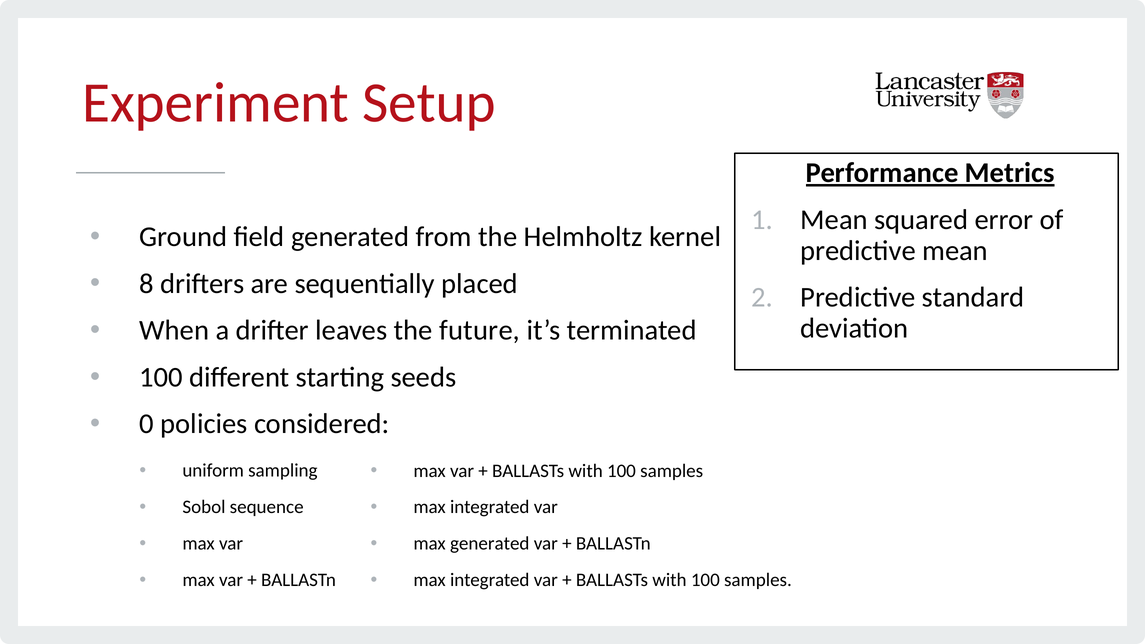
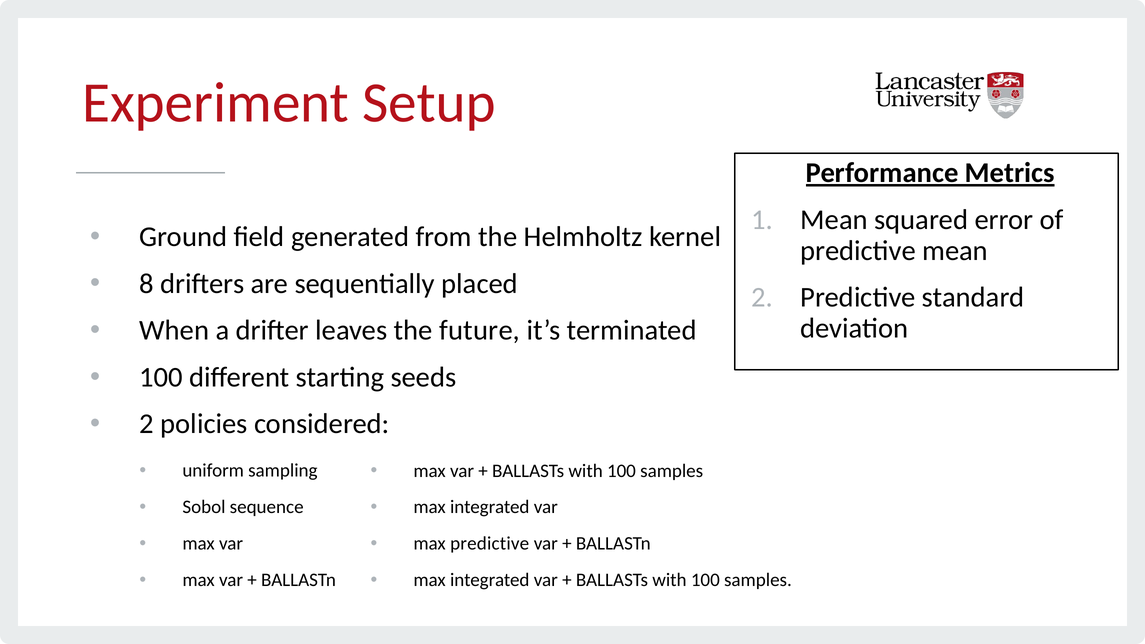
0: 0 -> 2 (147, 424)
max generated: generated -> predictive (490, 544)
